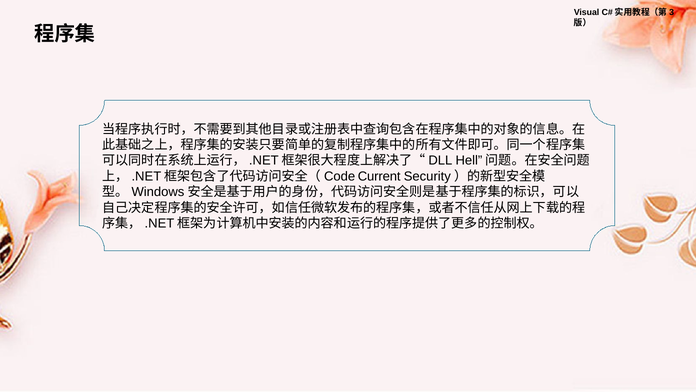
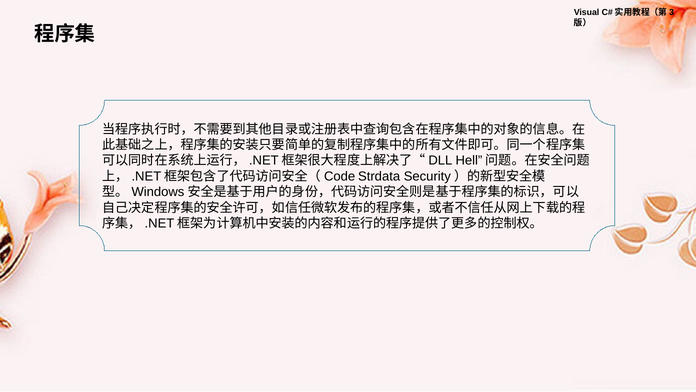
Current: Current -> Strdata (379, 176)
